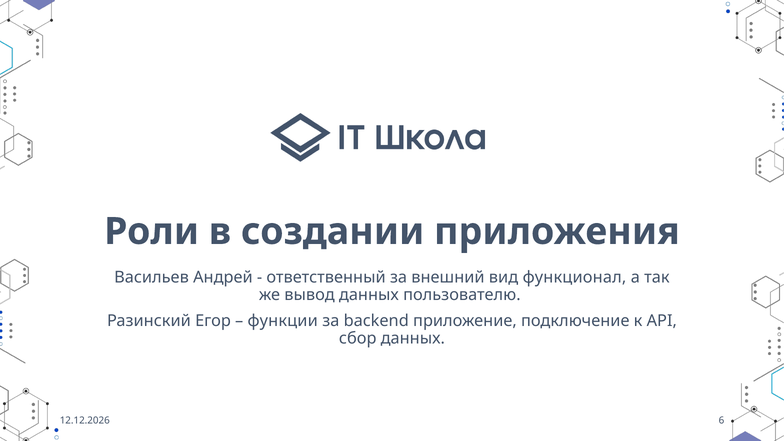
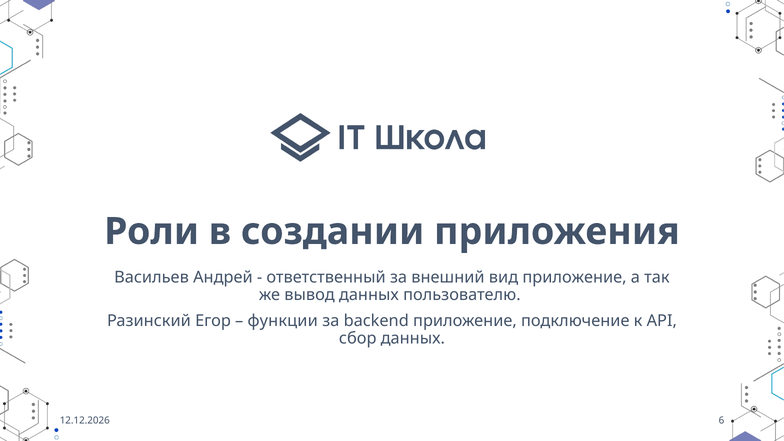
вид функционал: функционал -> приложение (575, 277)
